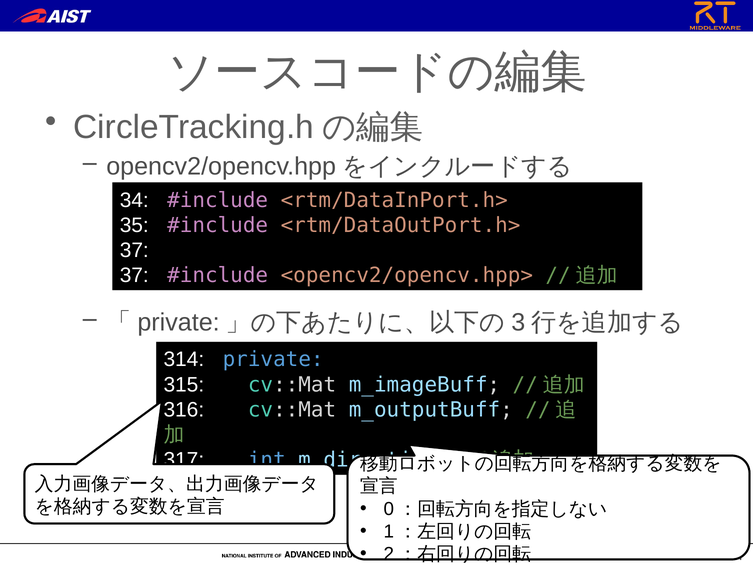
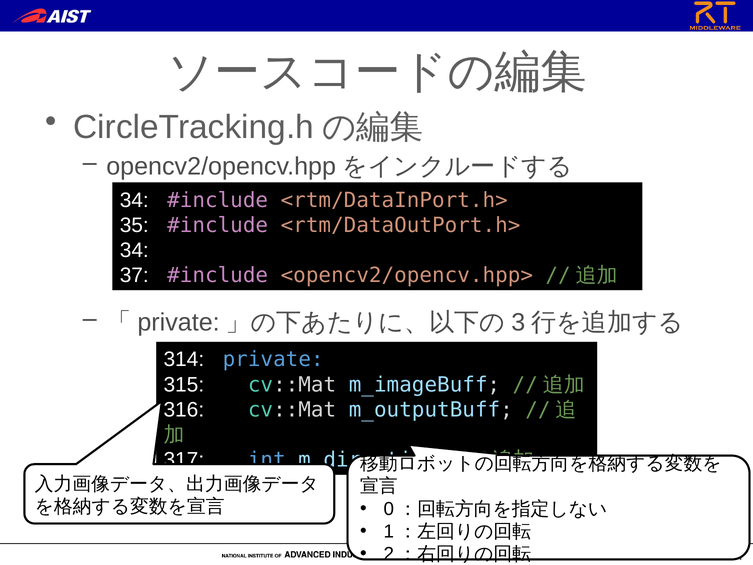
37: 37 -> 34 (134, 250)
